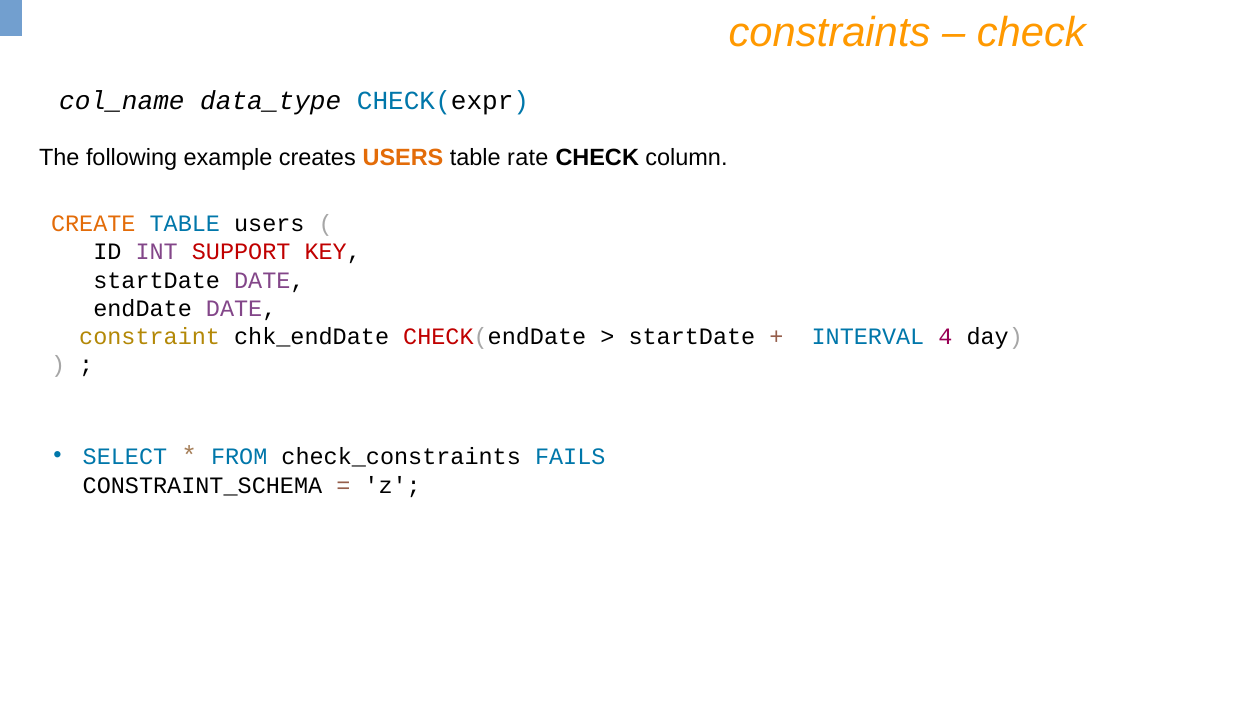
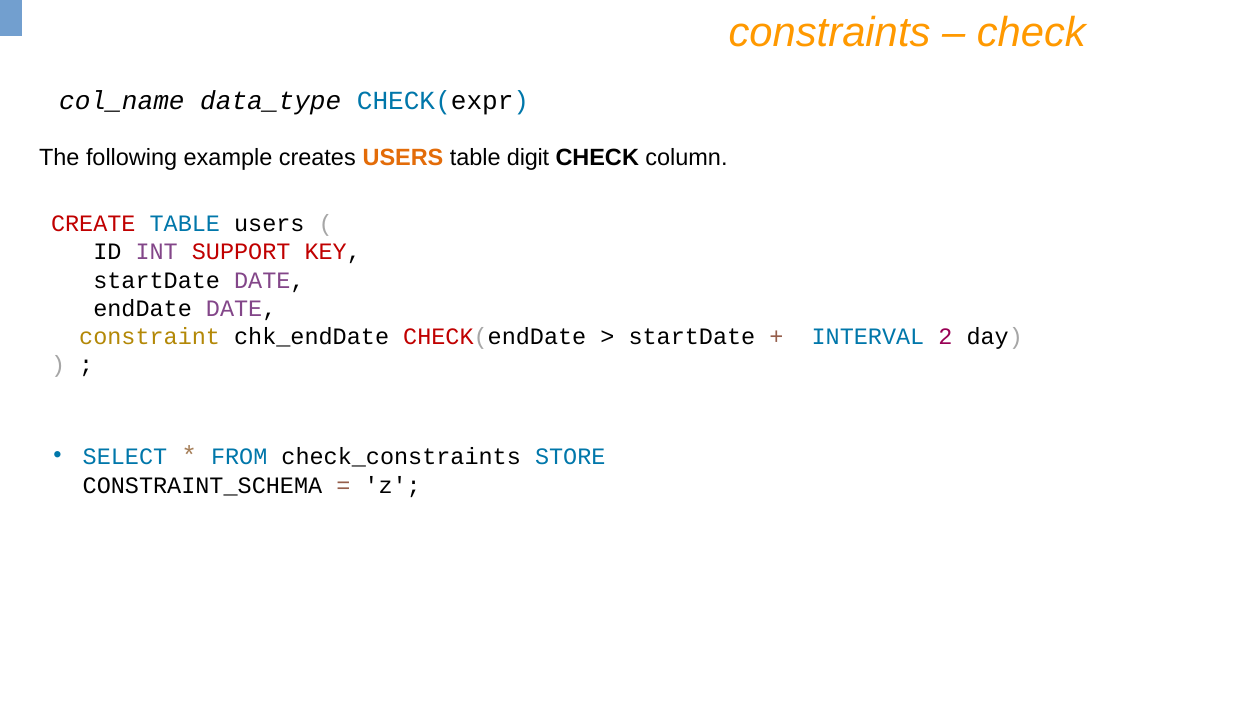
rate: rate -> digit (528, 158)
CREATE colour: orange -> red (93, 224)
4: 4 -> 2 (945, 336)
FAILS: FAILS -> STORE (570, 456)
